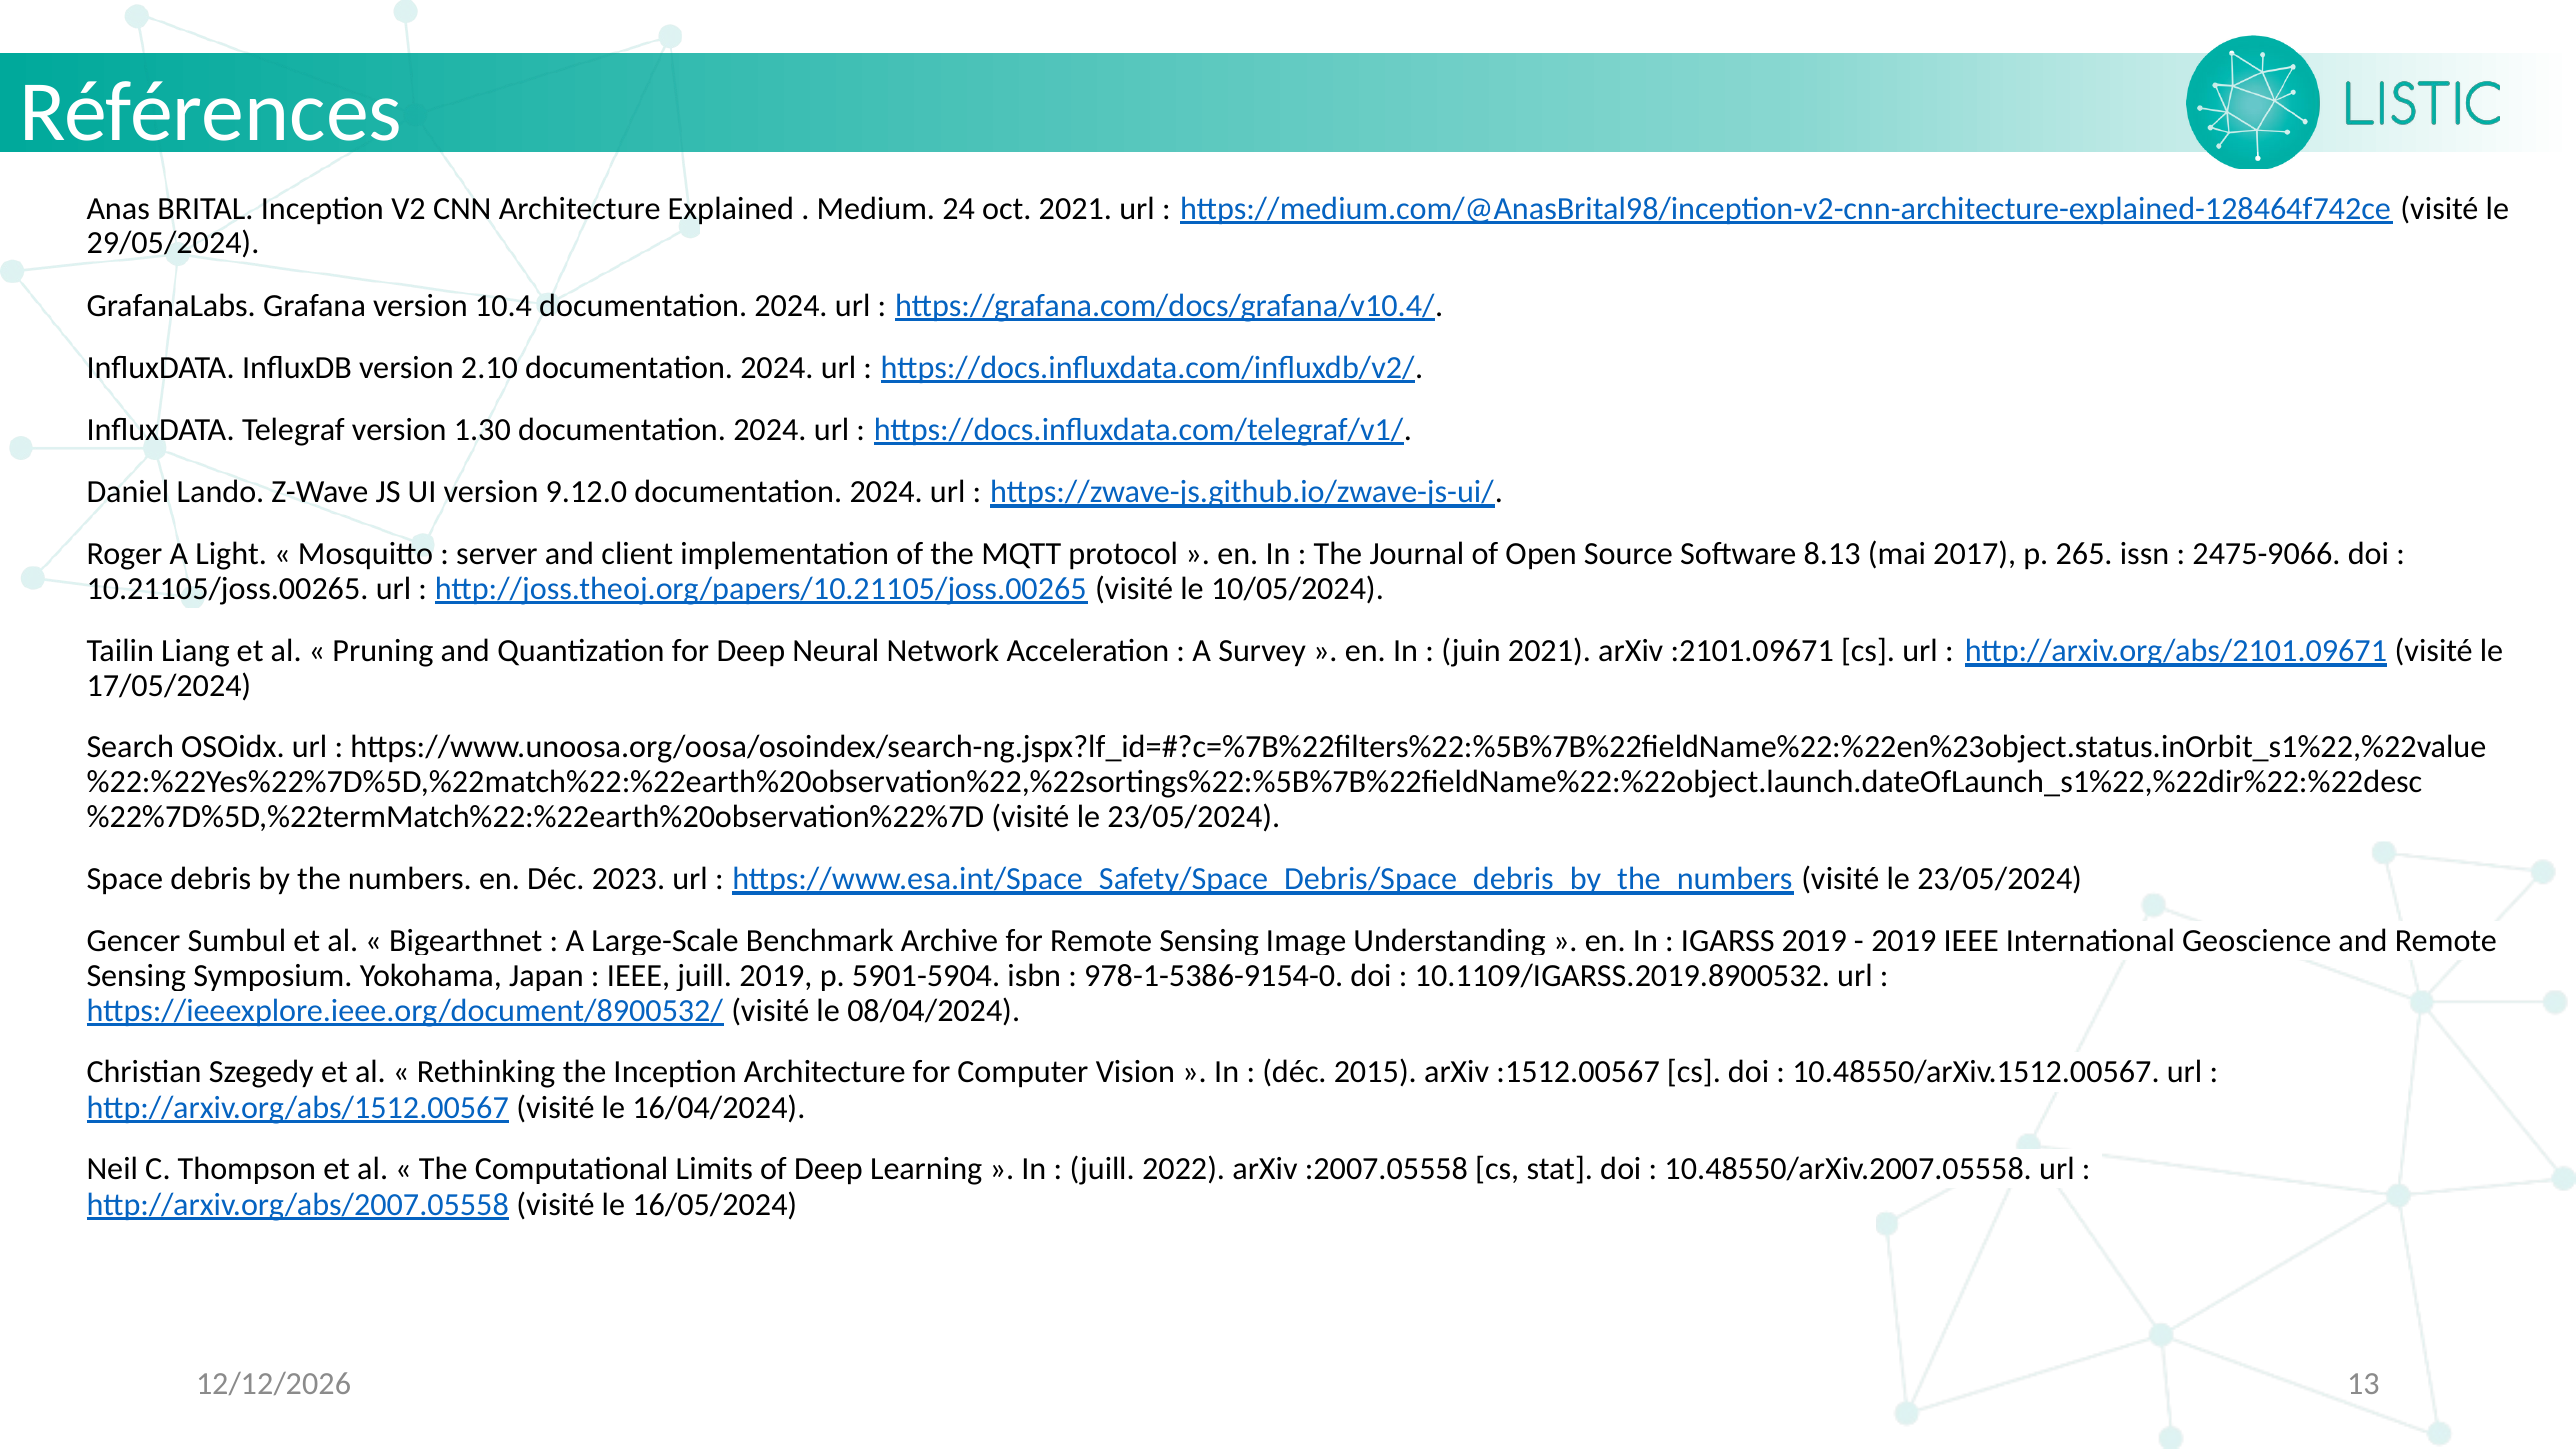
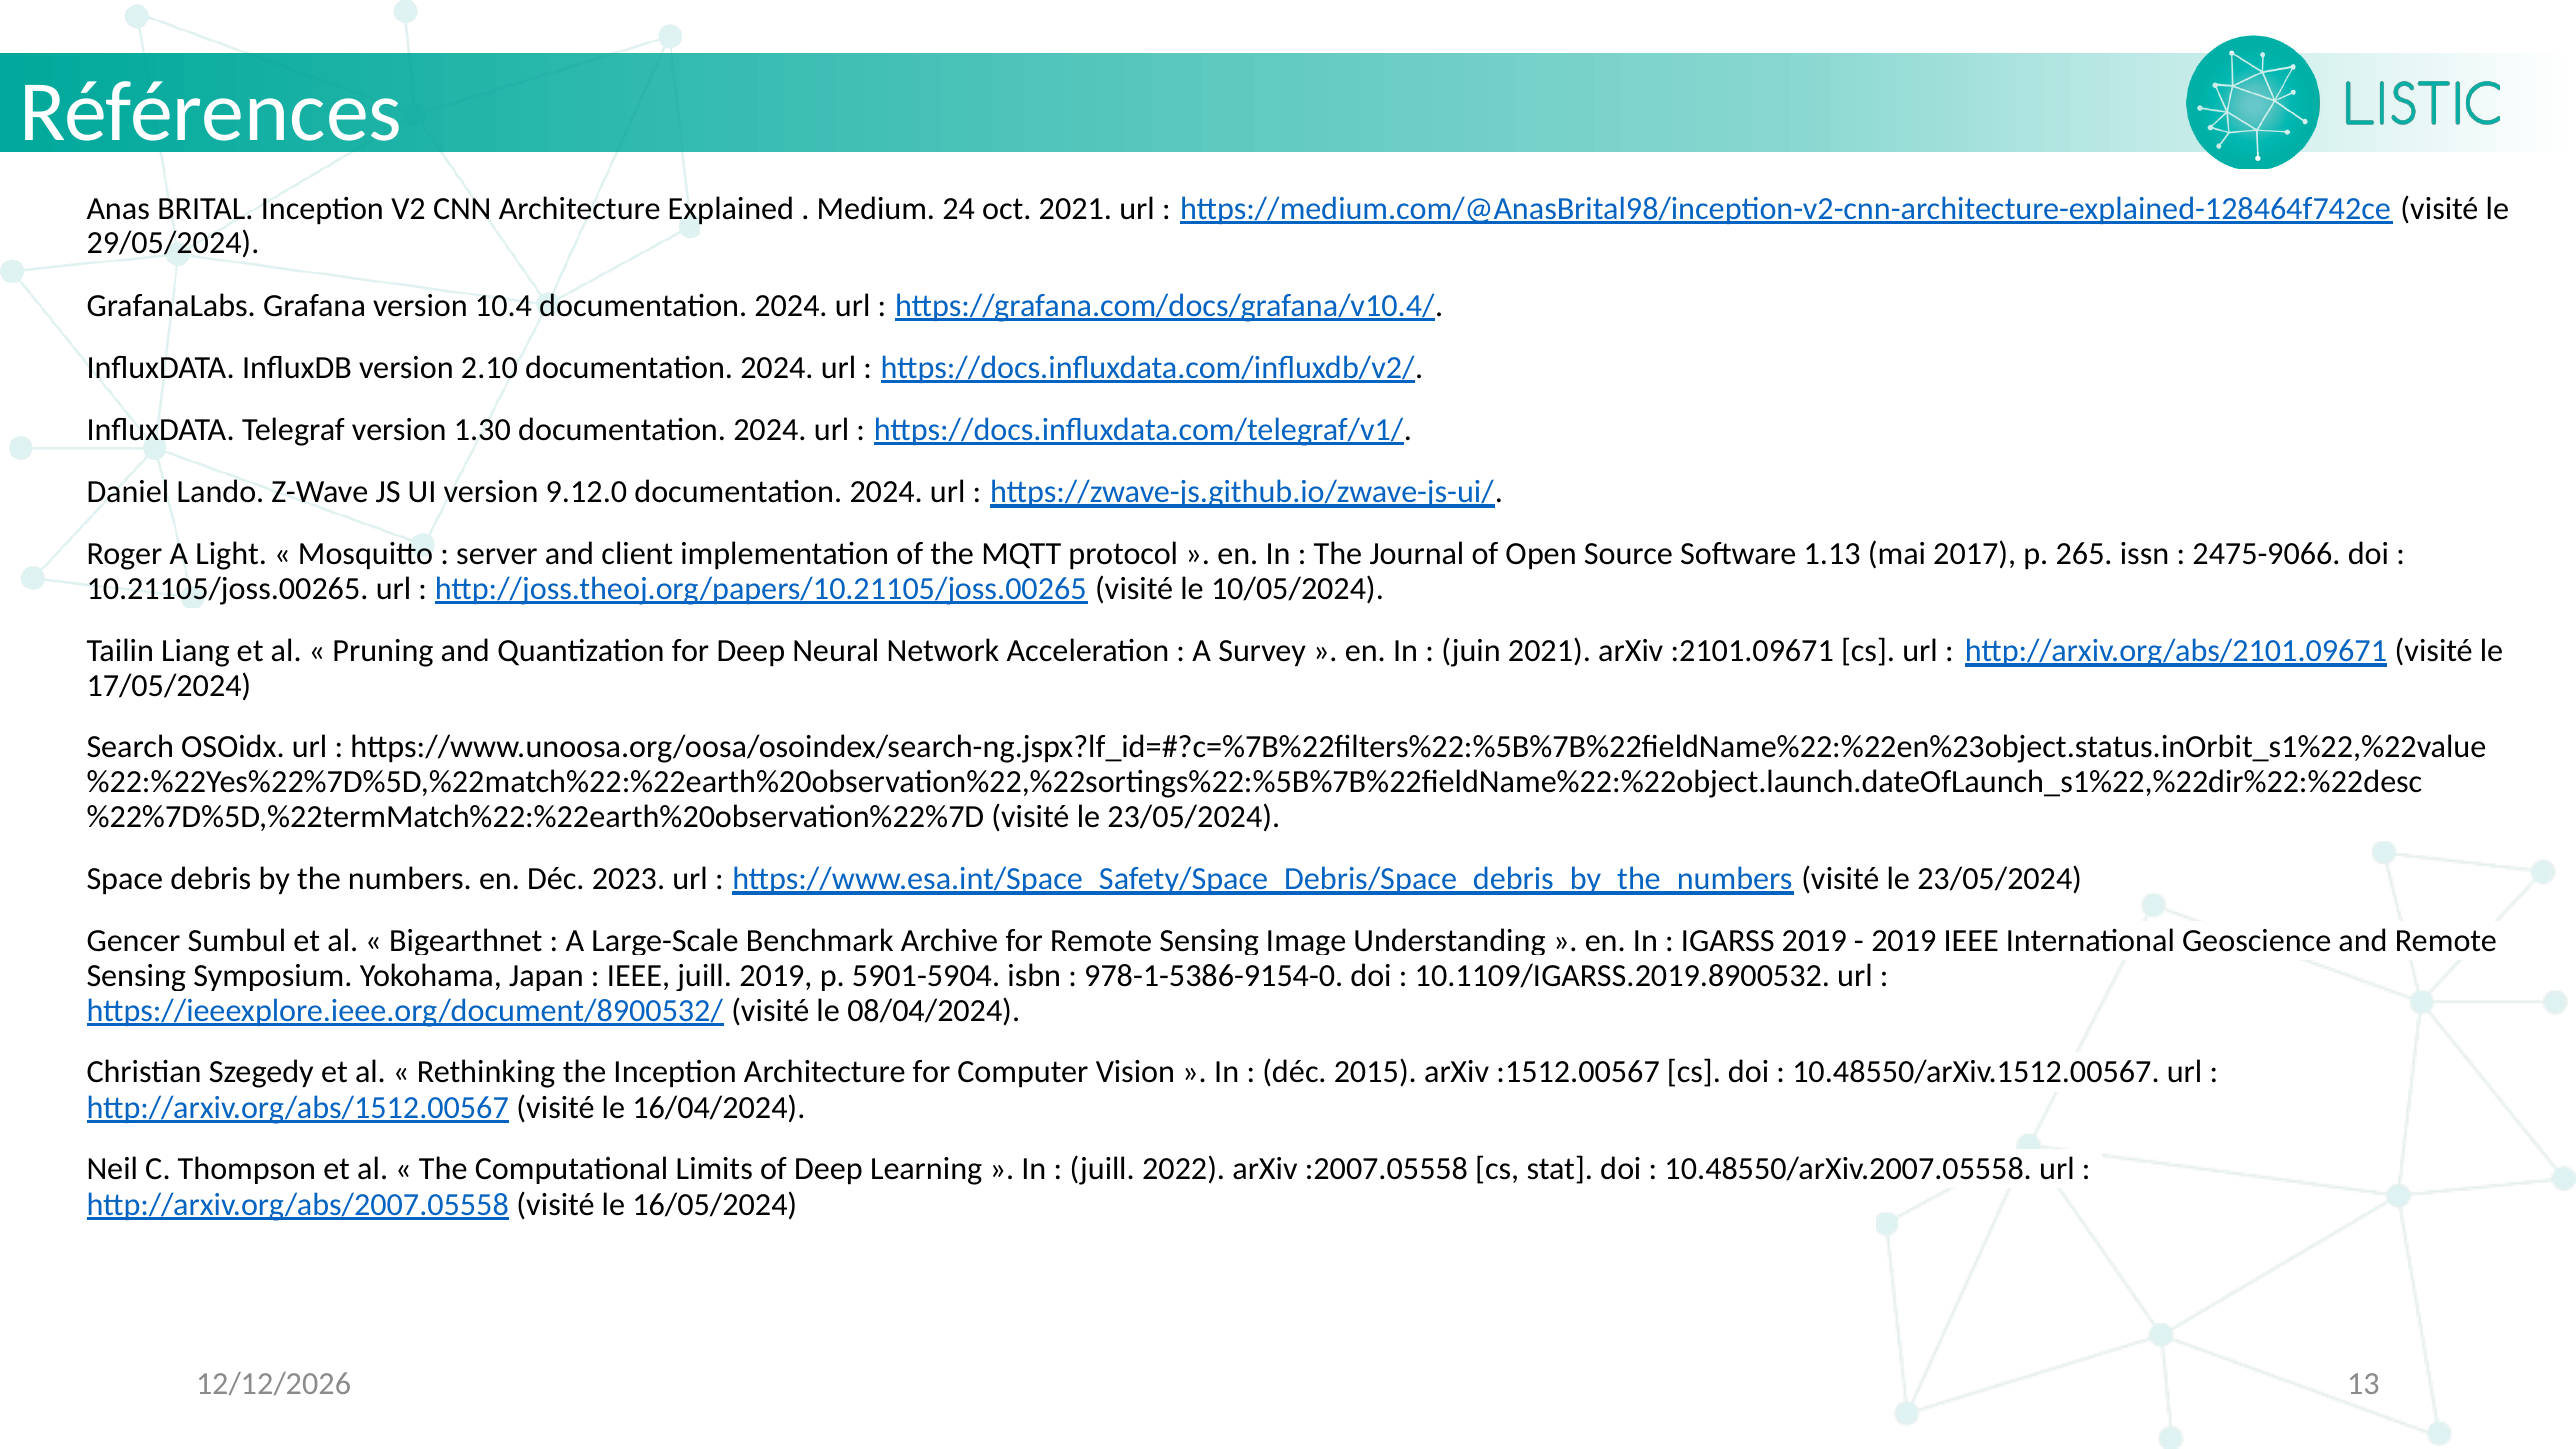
8.13: 8.13 -> 1.13 (1832, 554)
